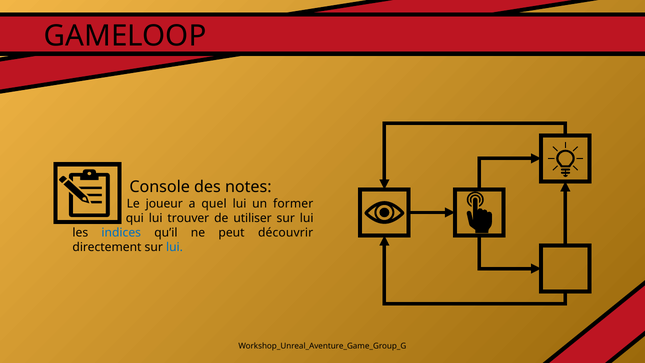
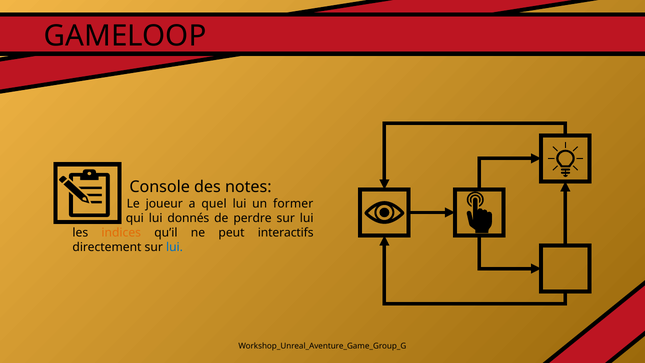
trouver: trouver -> donnés (188, 218)
utiliser: utiliser -> perdre (253, 218)
indices colour: blue -> orange (121, 233)
découvrir: découvrir -> interactifs (286, 233)
